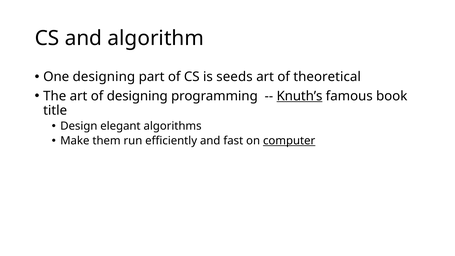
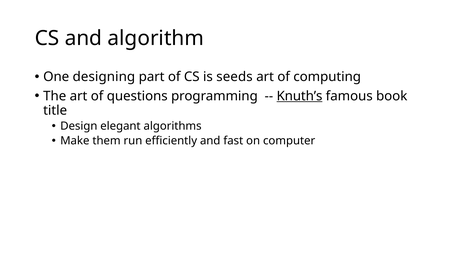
theoretical: theoretical -> computing (327, 77)
of designing: designing -> questions (137, 96)
computer underline: present -> none (289, 141)
